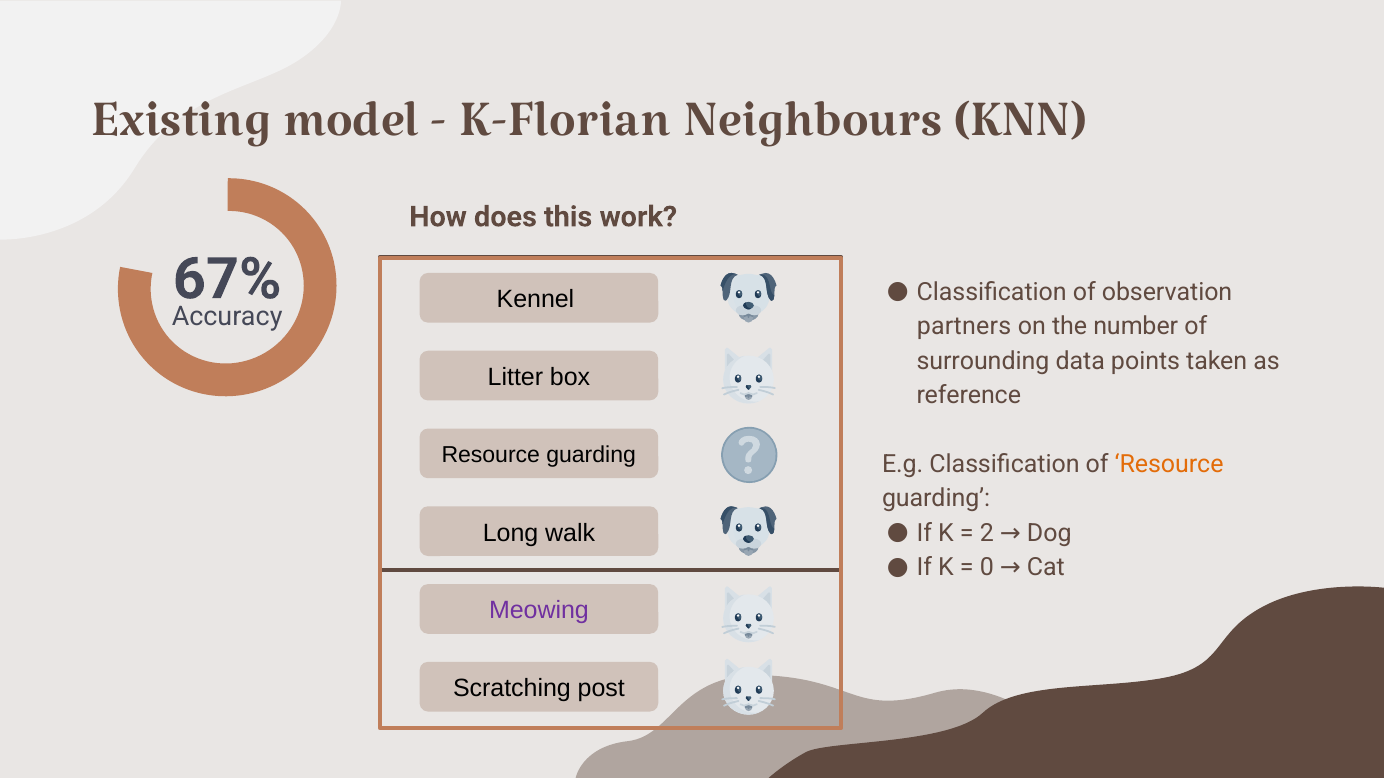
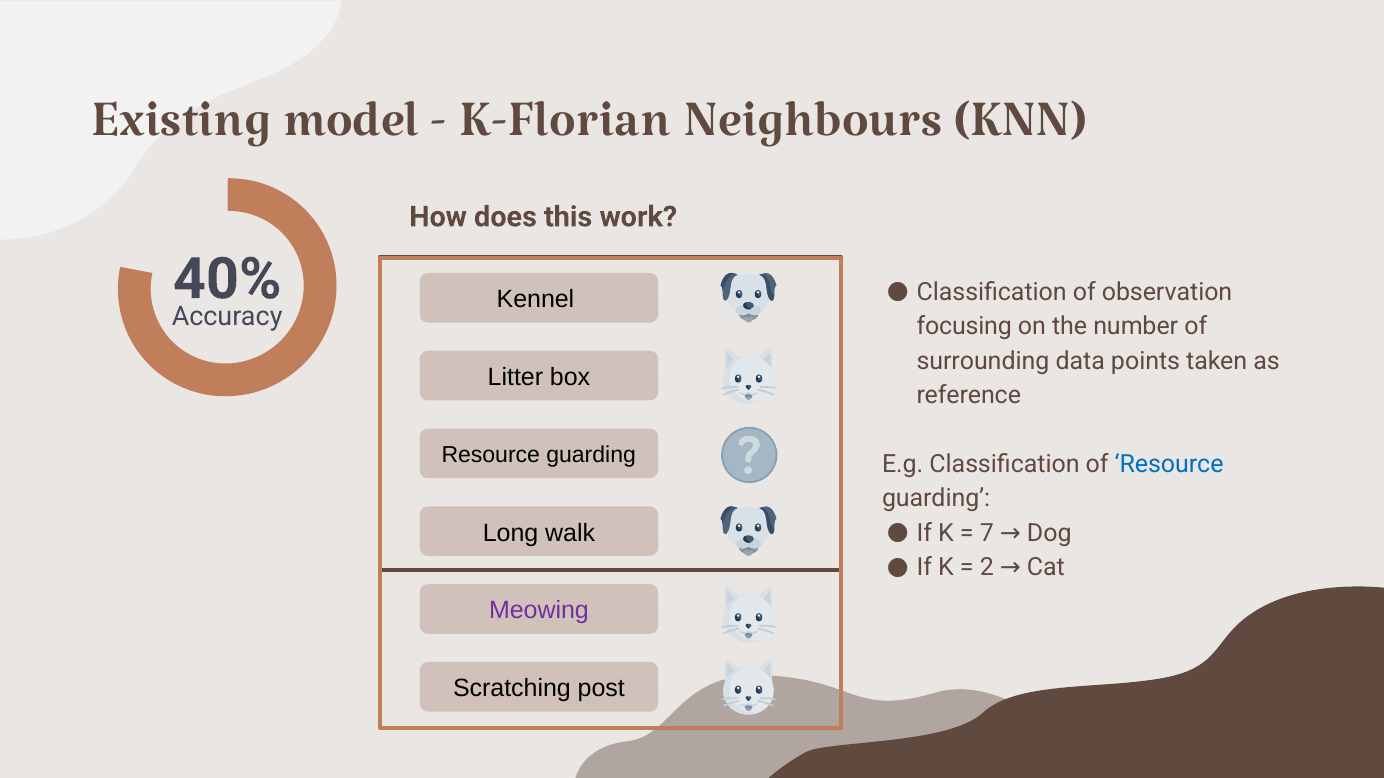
67%: 67% -> 40% (227, 279)
partners: partners -> focusing (964, 327)
Resource colour: orange -> blue (1169, 465)
2: 2 -> 7 (987, 534)
0: 0 -> 2 (987, 568)
